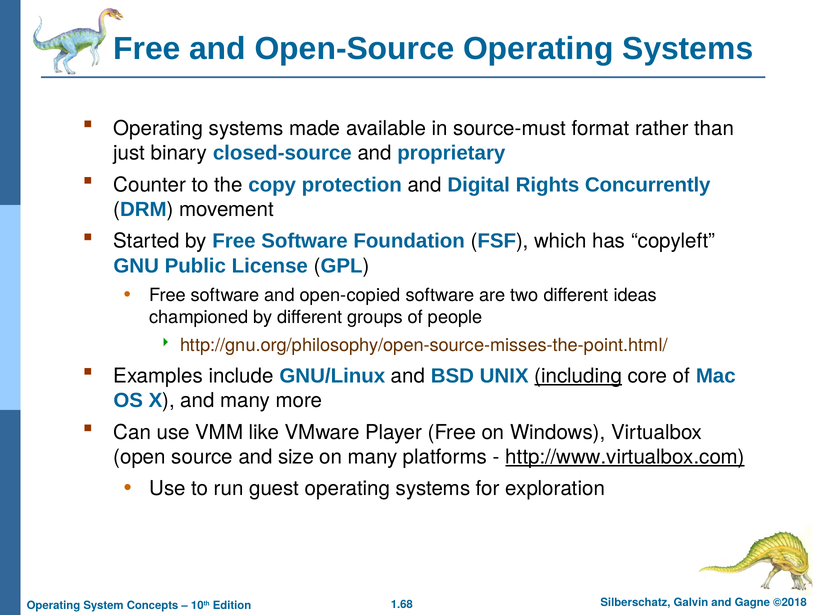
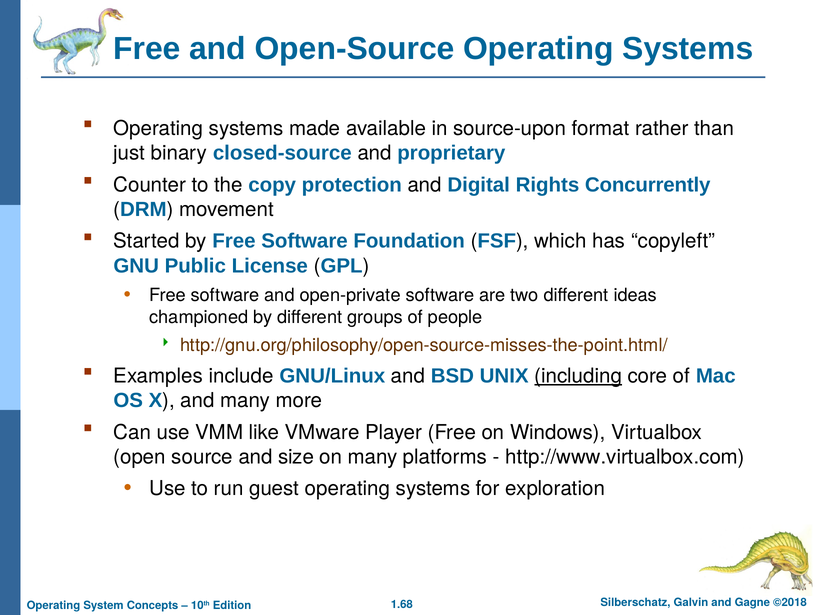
source-must: source-must -> source-upon (510, 128)
open-copied: open-copied -> open-private (350, 295)
http://www.virtualbox.com underline: present -> none (625, 457)
